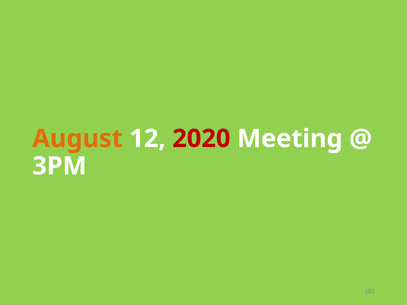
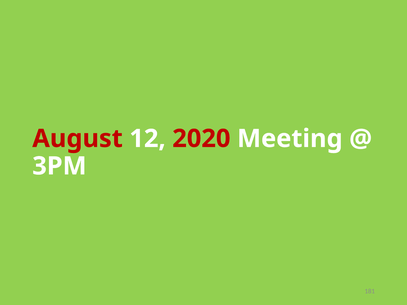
August colour: orange -> red (78, 139)
